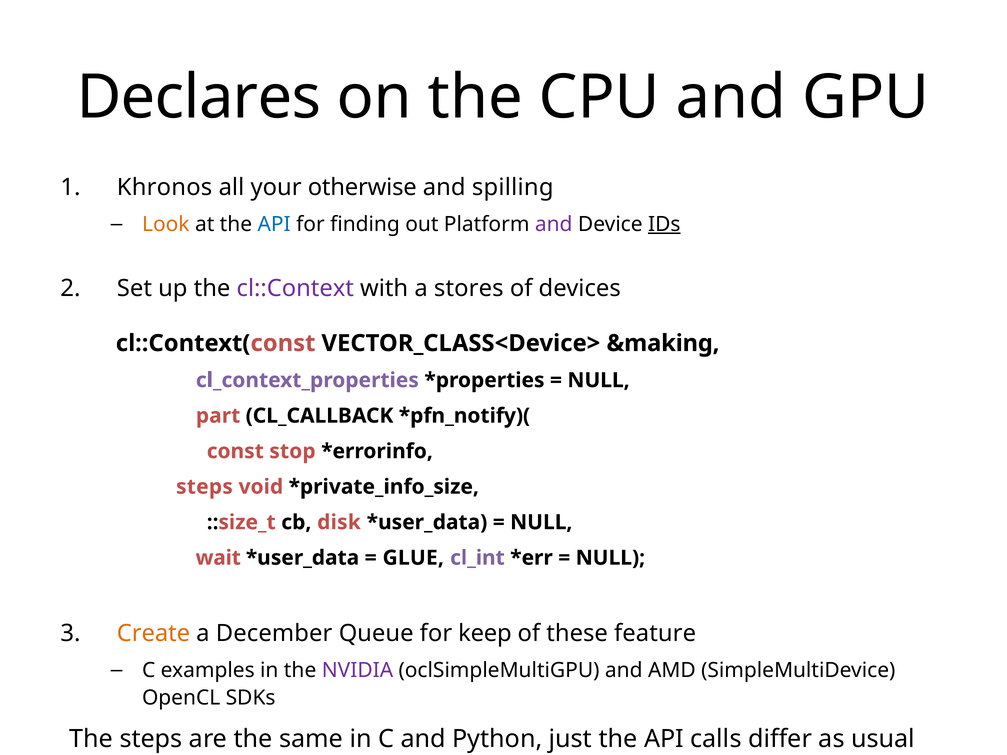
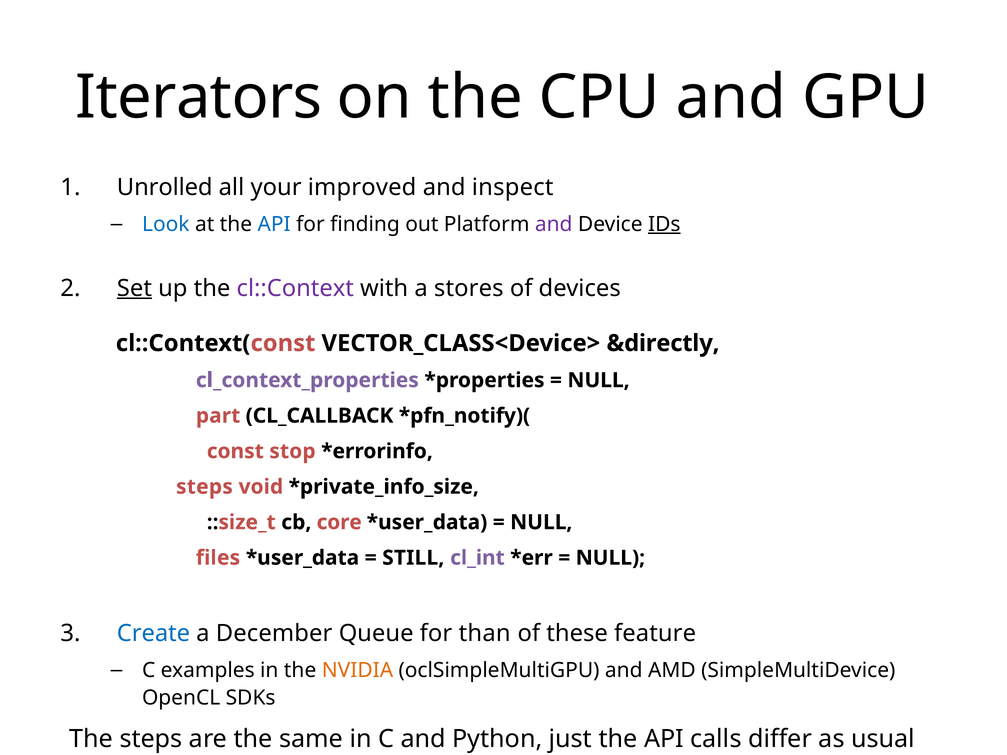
Declares: Declares -> Iterators (199, 97)
Khronos: Khronos -> Unrolled (165, 187)
otherwise: otherwise -> improved (362, 187)
spilling: spilling -> inspect (513, 187)
Look colour: orange -> blue (166, 224)
Set underline: none -> present (134, 288)
&making: &making -> &directly (663, 343)
disk: disk -> core (339, 522)
wait: wait -> files (218, 558)
GLUE: GLUE -> STILL (413, 558)
Create colour: orange -> blue (153, 633)
keep: keep -> than (485, 633)
NVIDIA colour: purple -> orange (357, 671)
